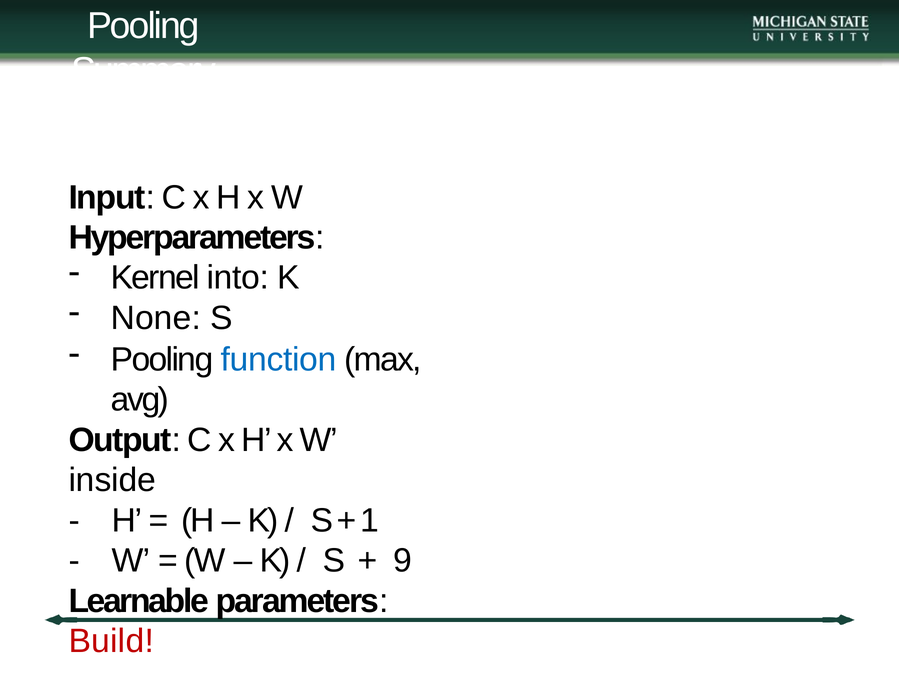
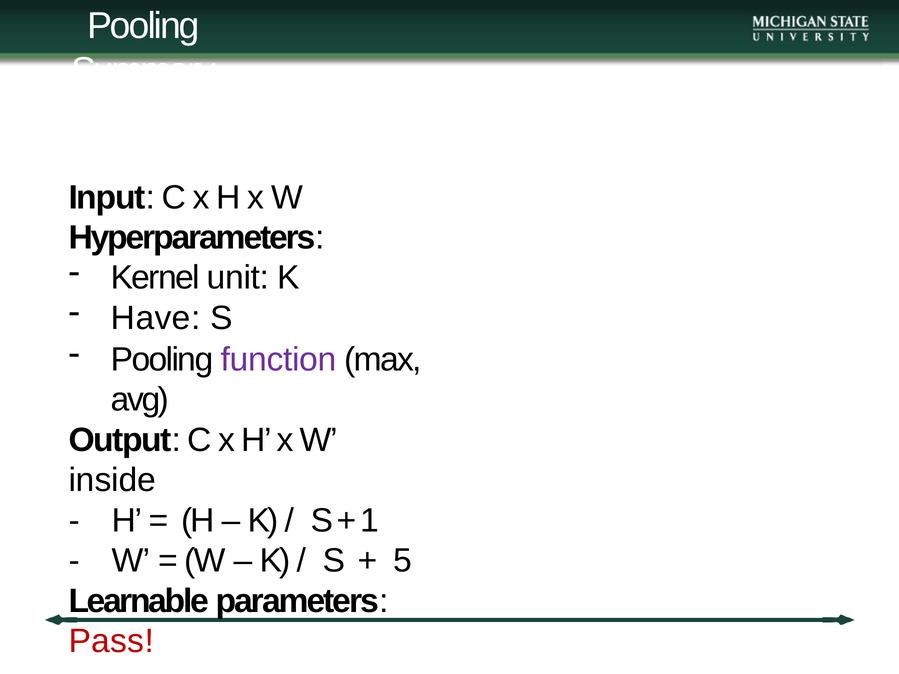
into: into -> unit (238, 278)
None: None -> Have (156, 318)
function colour: blue -> purple (279, 360)
9: 9 -> 5 (403, 561)
Build: Build -> Pass (111, 642)
